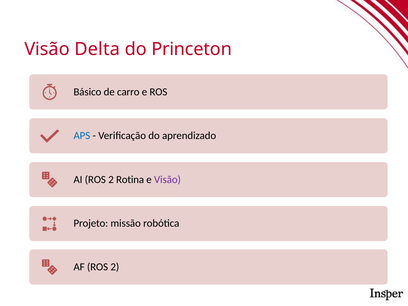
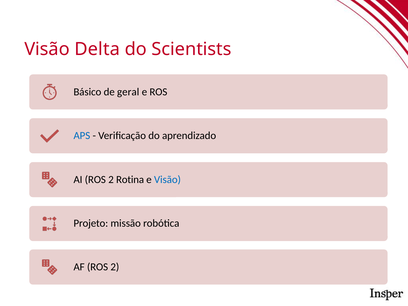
Princeton: Princeton -> Scientists (192, 49)
carro: carro -> geral (128, 92)
Visão colour: purple -> blue (167, 180)
